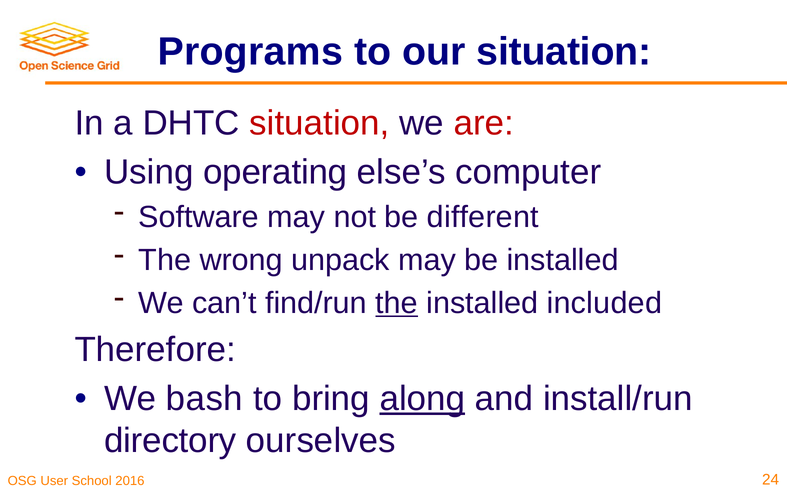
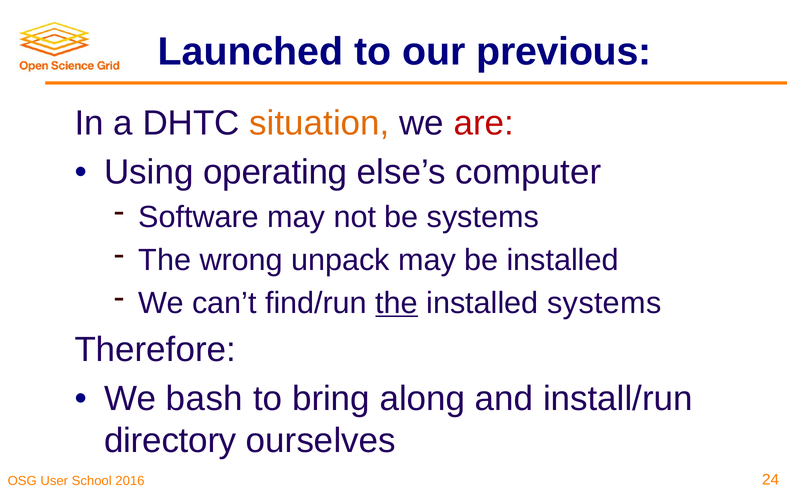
Programs: Programs -> Launched (251, 52)
our situation: situation -> previous (564, 52)
situation colour: red -> orange (319, 123)
be different: different -> systems (483, 217)
installed included: included -> systems (604, 303)
along underline: present -> none (422, 399)
